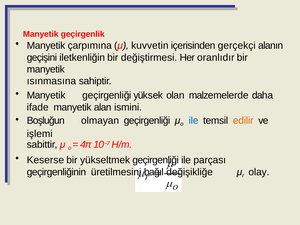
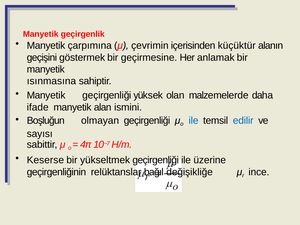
kuvvetin: kuvvetin -> çevrimin (150, 46)
gerçekçi: gerçekçi -> küçüktür (237, 46)
iletkenliğin: iletkenliğin -> göstermek (82, 57)
değiştirmesi: değiştirmesi -> geçirmesine (149, 57)
oranlıdır: oranlıdır -> anlamak (216, 57)
edilir colour: orange -> blue (243, 121)
işlemi: işlemi -> sayısı (40, 134)
parçası: parçası -> üzerine (210, 160)
üretilmesini: üretilmesini -> relüktanslar (116, 172)
olay: olay -> ince (259, 172)
